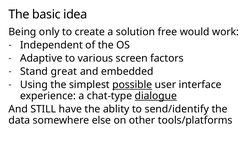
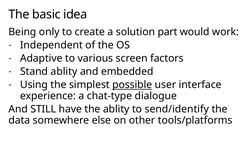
free: free -> part (167, 32)
Stand great: great -> ablity (64, 71)
dialogue underline: present -> none (156, 96)
